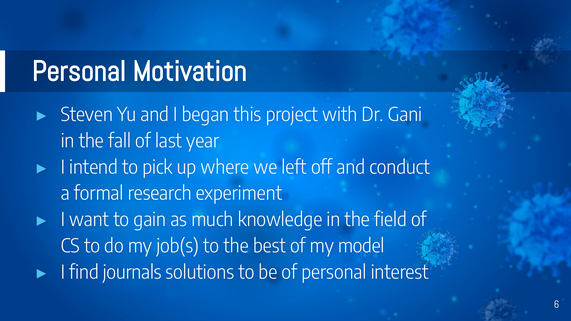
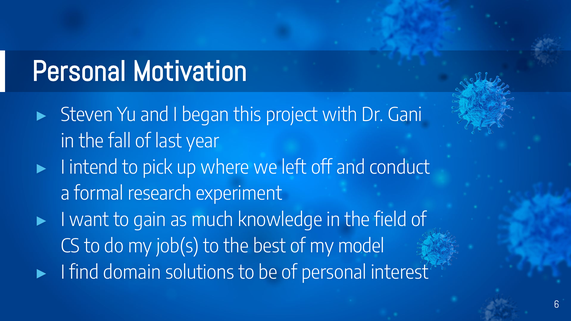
journals: journals -> domain (132, 273)
